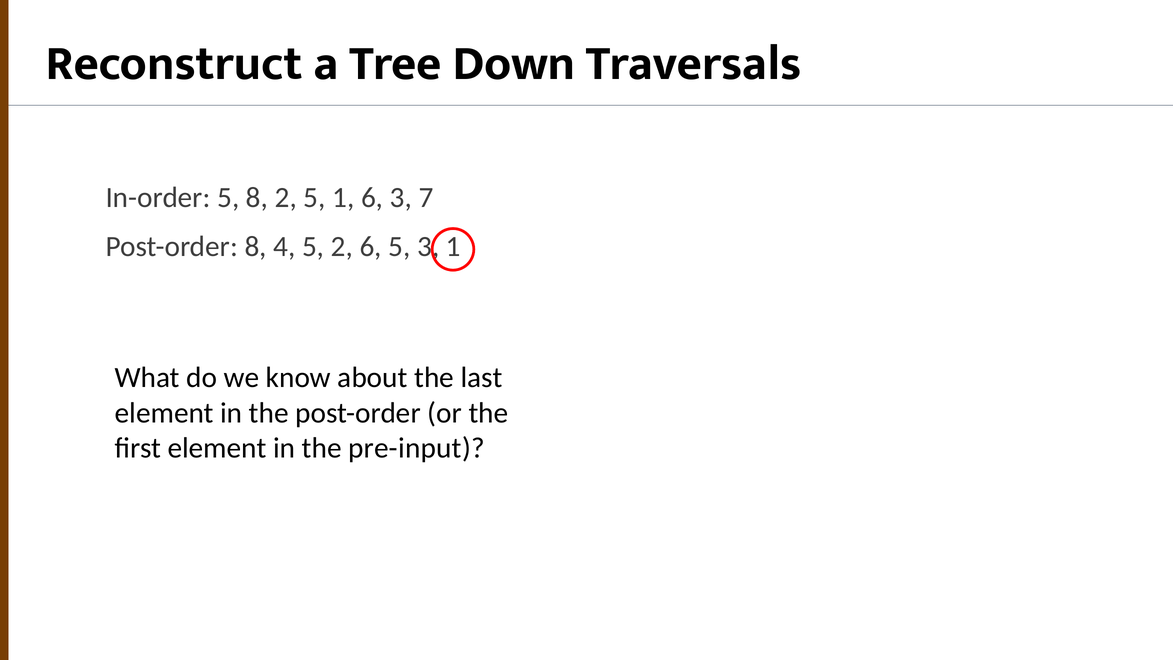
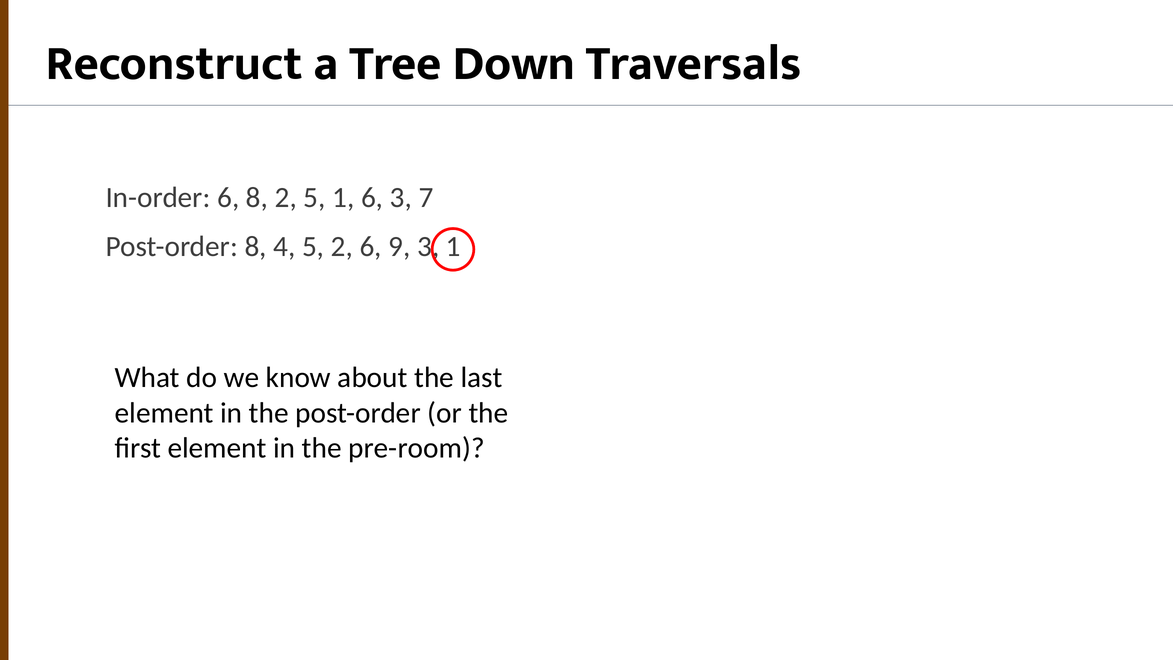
In-order 5: 5 -> 6 (228, 198)
6 5: 5 -> 9 (399, 246)
pre-input: pre-input -> pre-room (416, 448)
